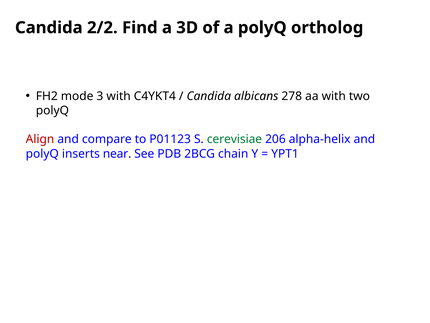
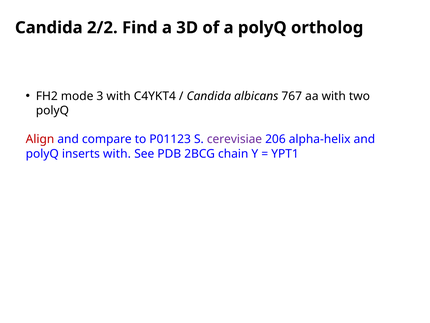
278: 278 -> 767 (292, 96)
cerevisiae colour: green -> purple (234, 139)
inserts near: near -> with (117, 153)
